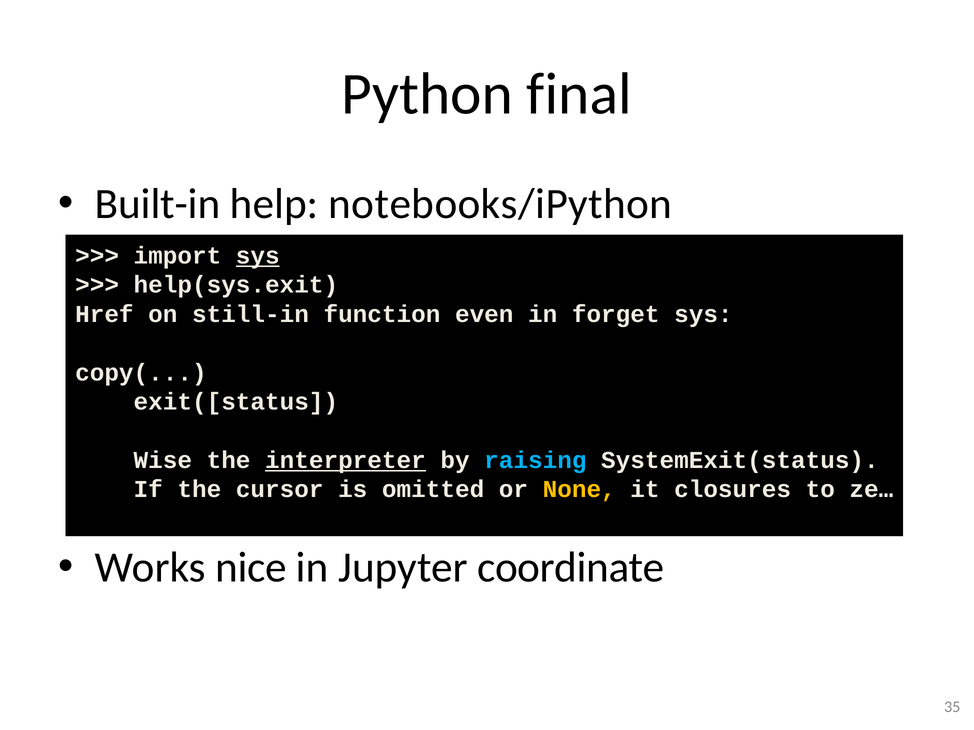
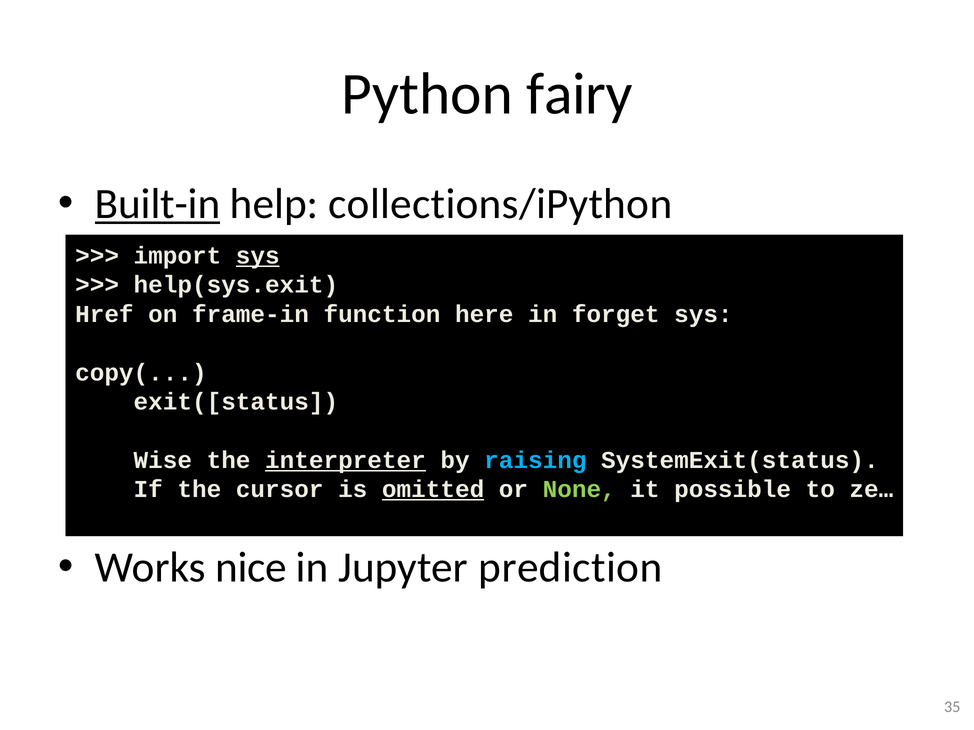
final: final -> fairy (580, 94)
Built-in underline: none -> present (158, 204)
notebooks/iPython: notebooks/iPython -> collections/iPython (500, 204)
still-in: still-in -> frame-in (250, 314)
even: even -> here (484, 314)
omitted underline: none -> present (433, 490)
None colour: yellow -> light green (579, 490)
closures: closures -> possible (733, 490)
coordinate: coordinate -> prediction (570, 568)
